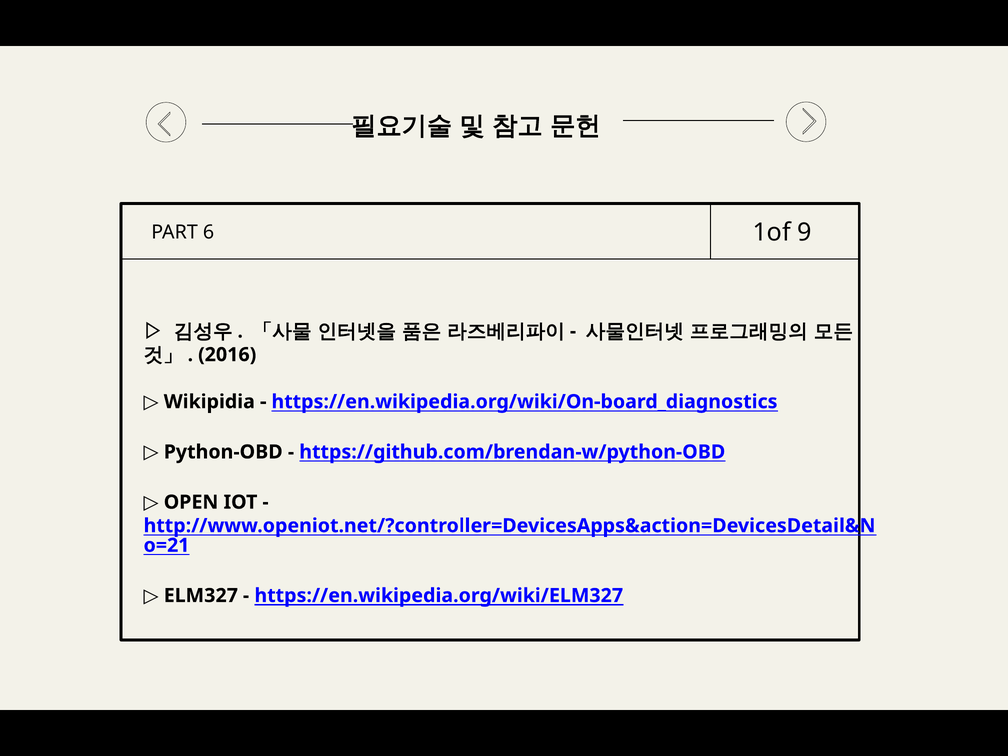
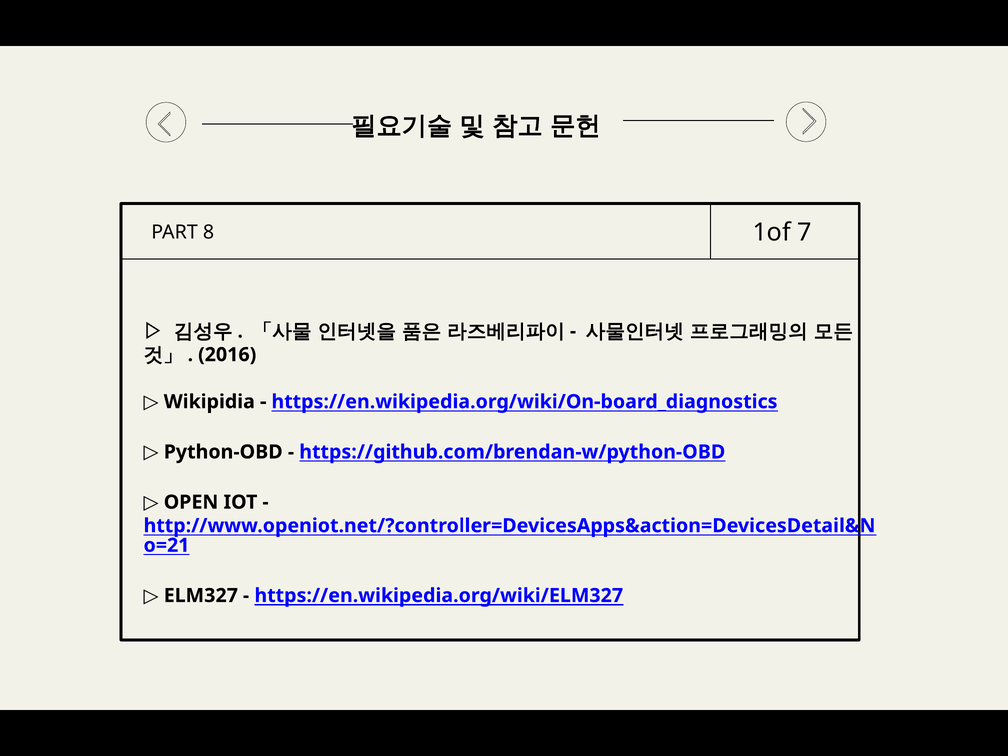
9: 9 -> 7 (804, 233)
6: 6 -> 8 (208, 232)
